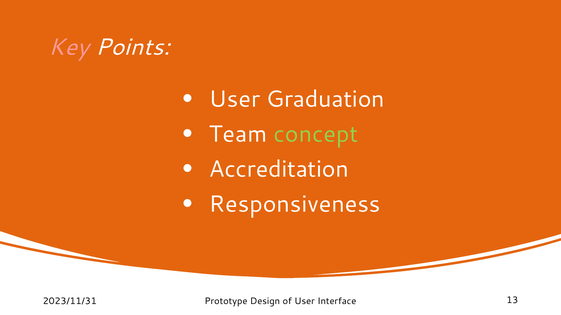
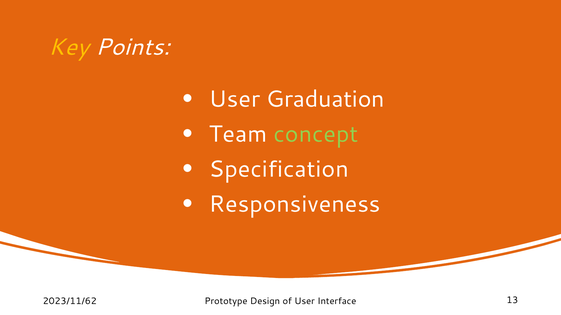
Key colour: pink -> yellow (69, 47)
Accreditation: Accreditation -> Specification (279, 170)
2023/11/31: 2023/11/31 -> 2023/11/62 (70, 302)
